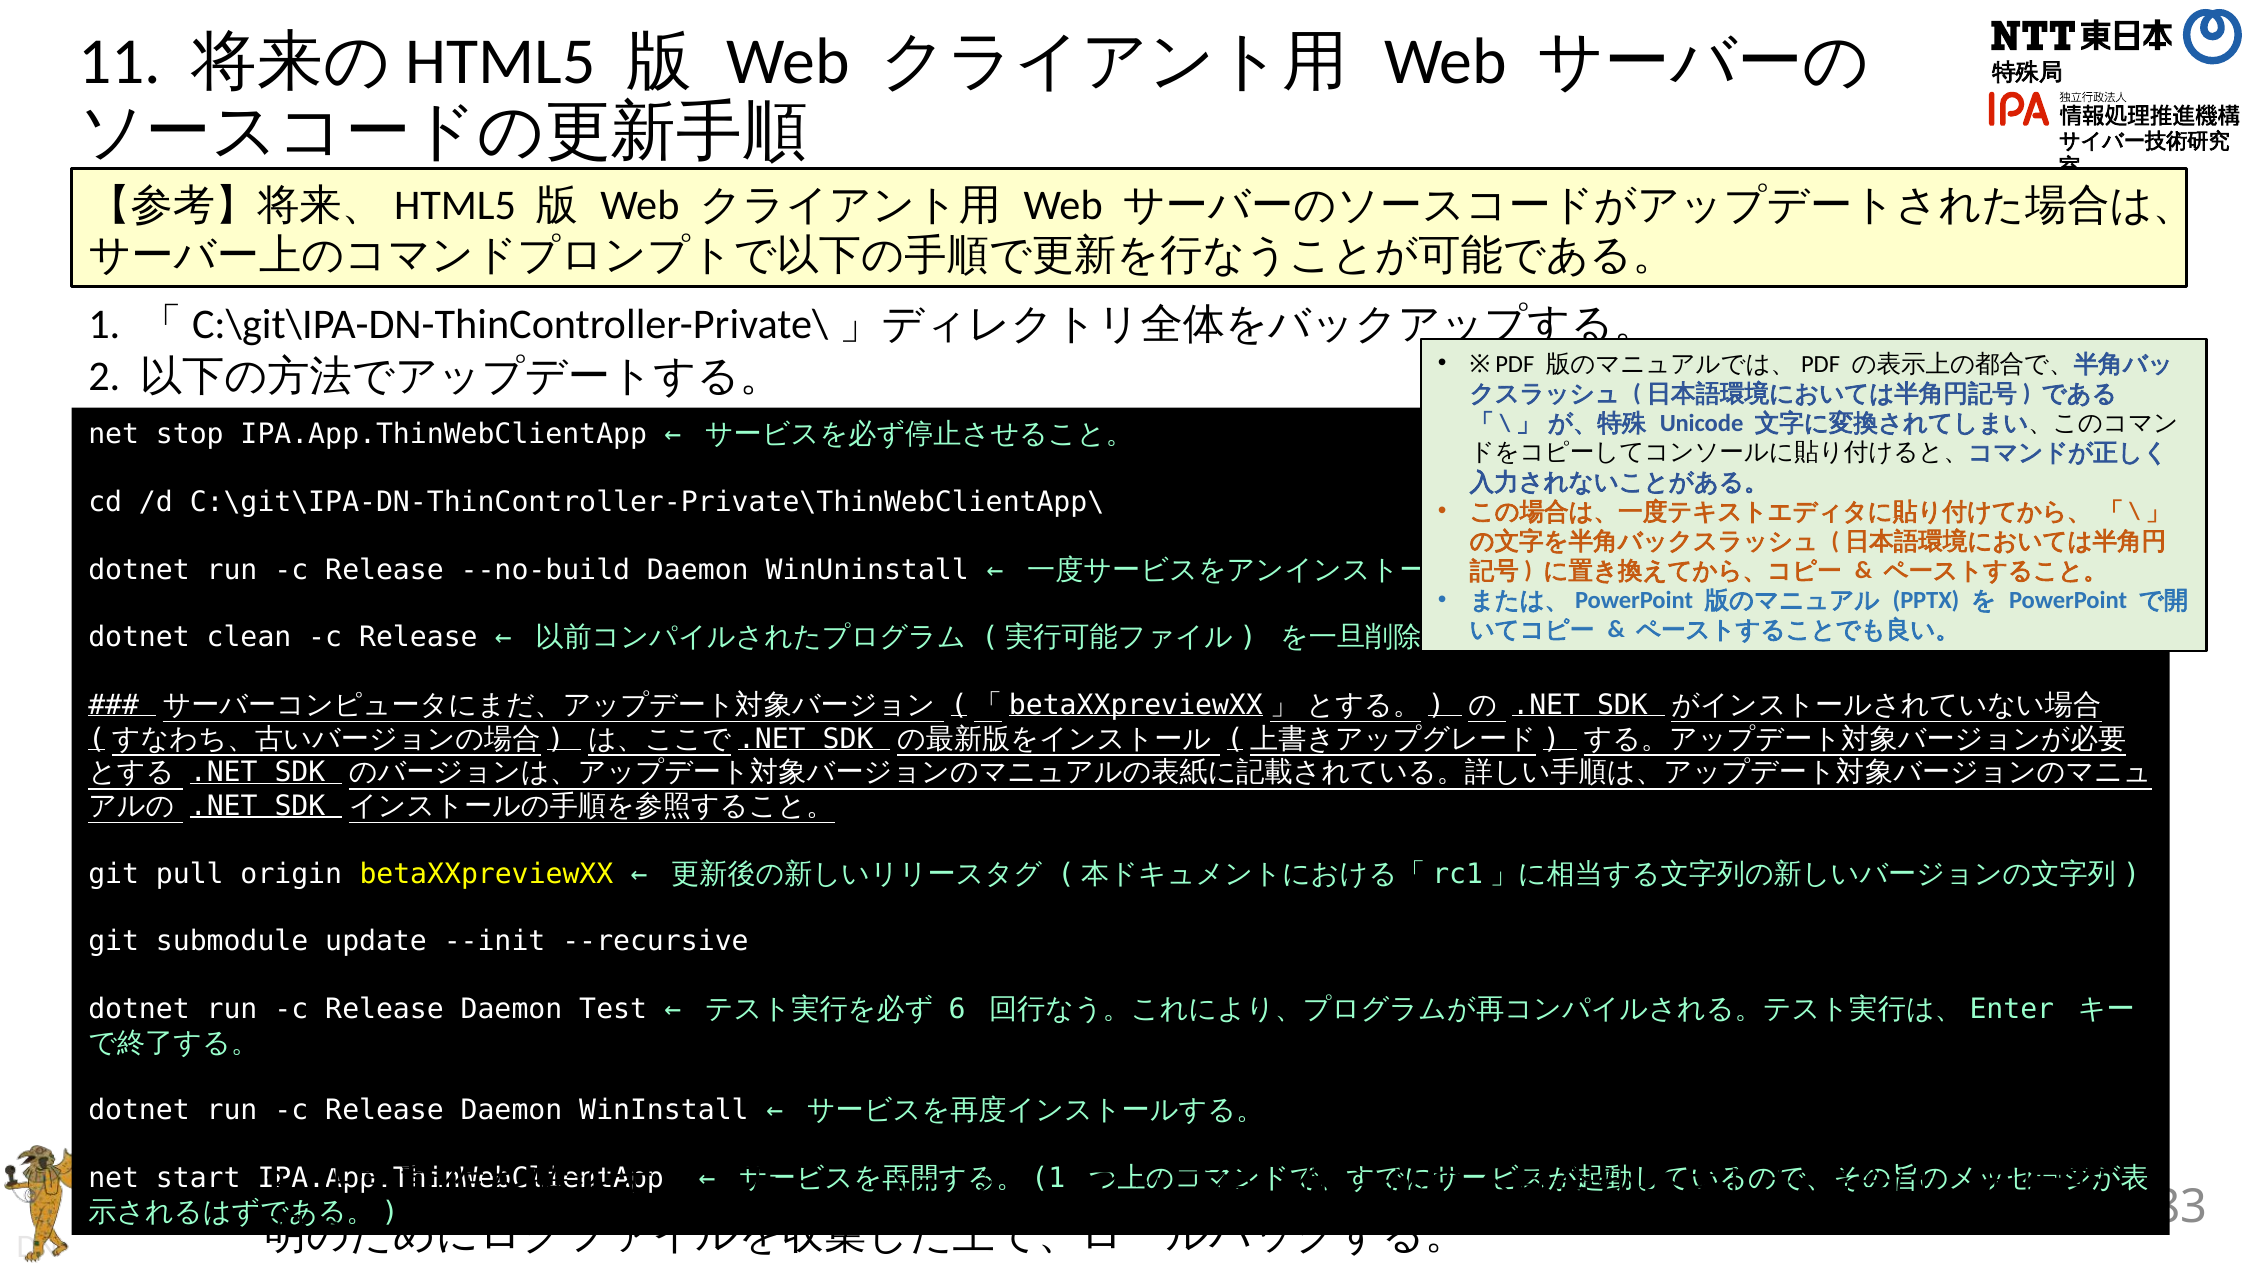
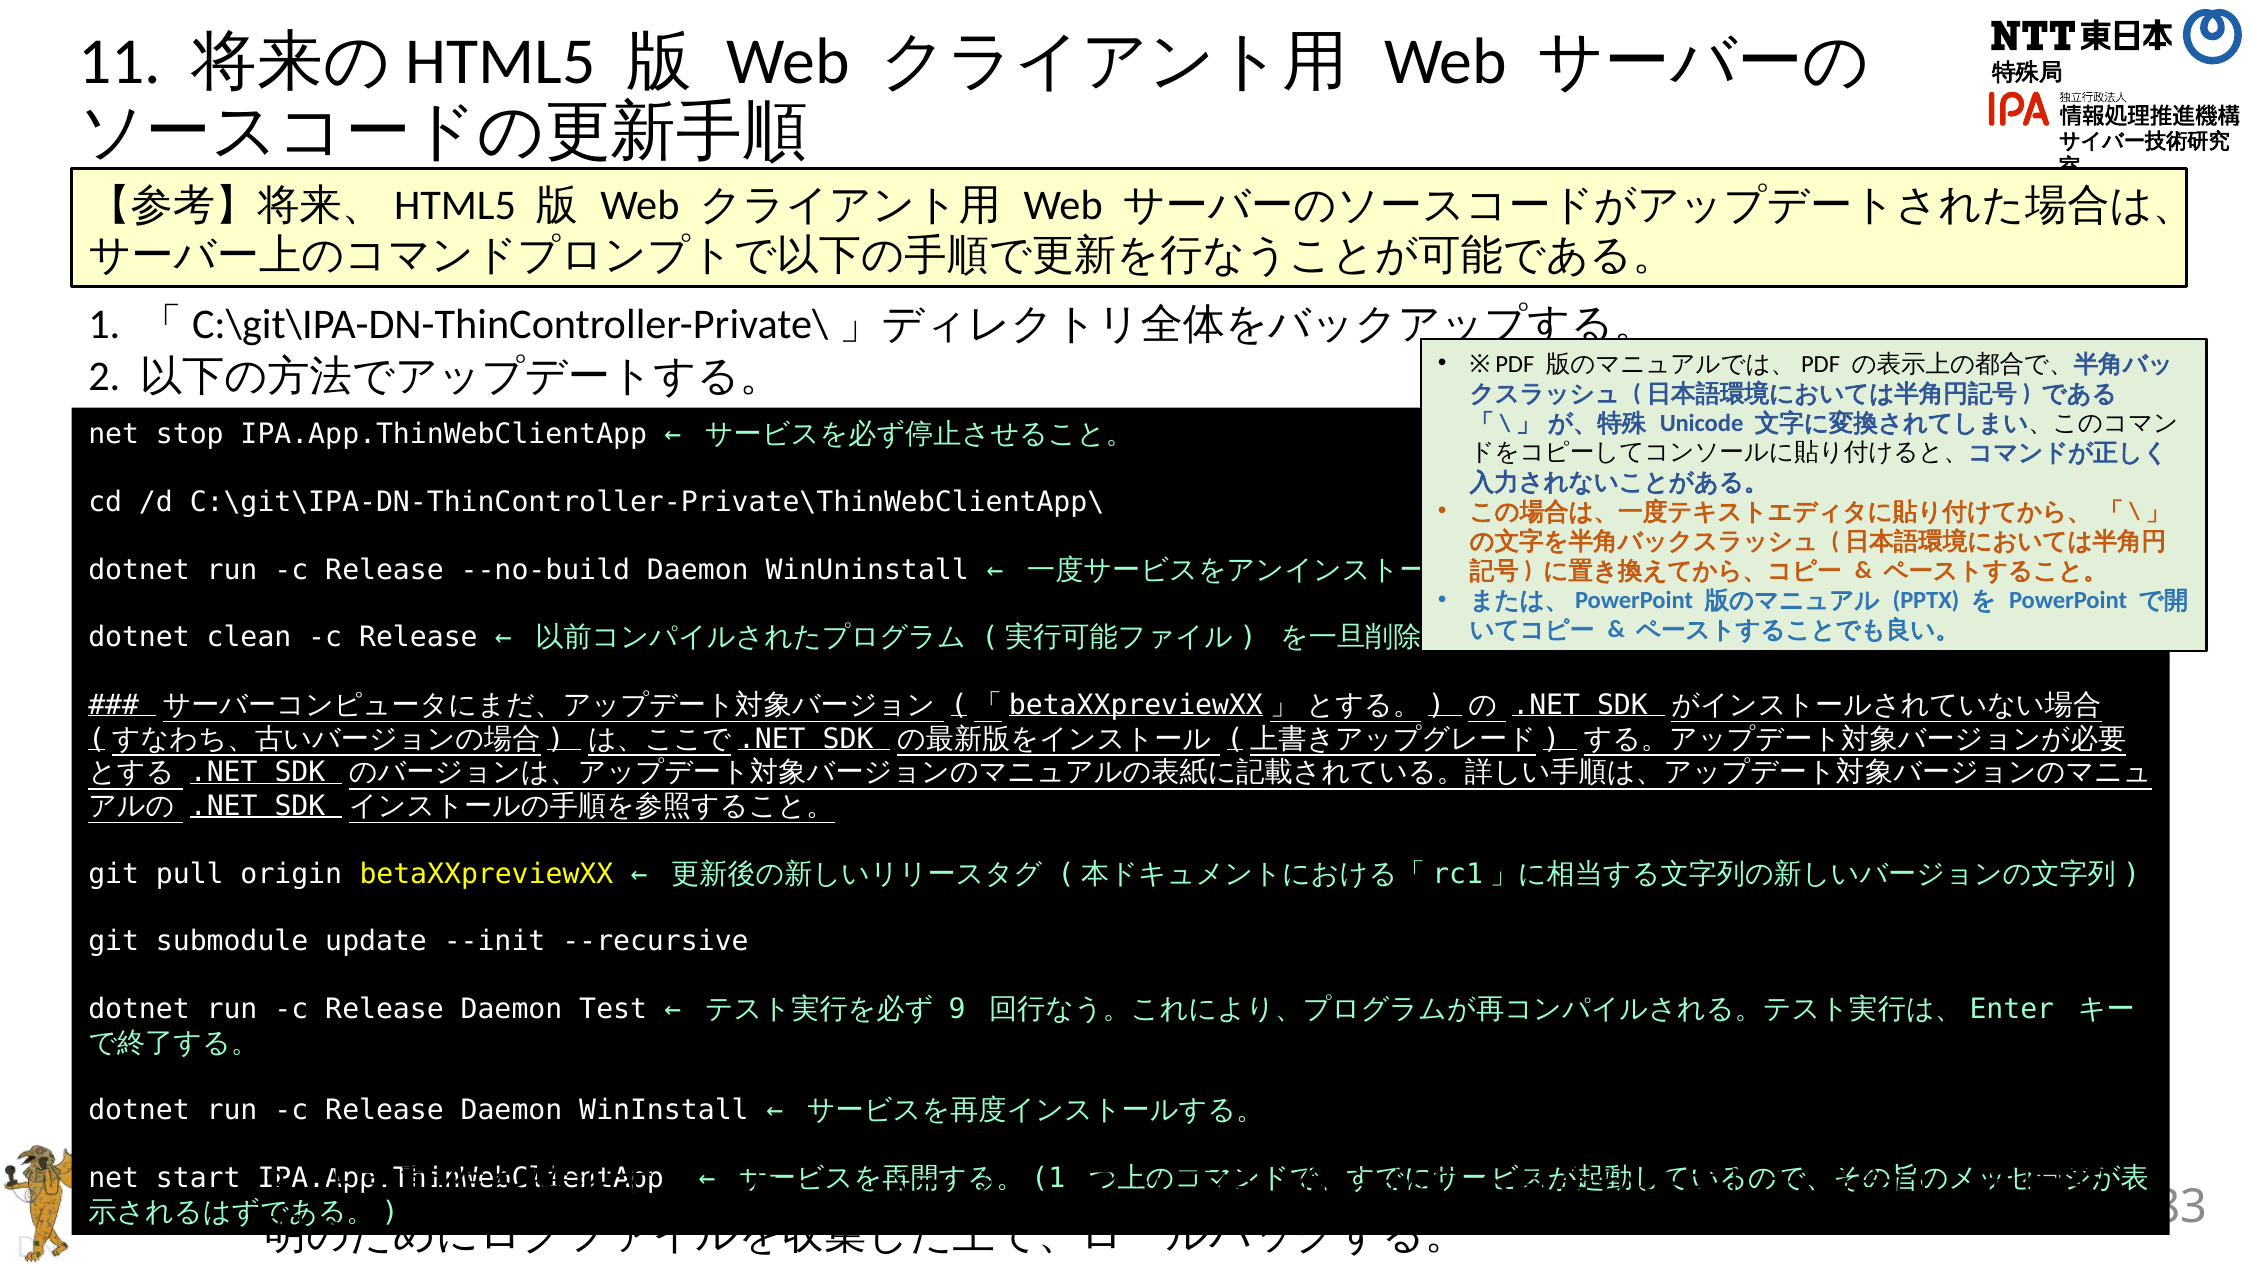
6: 6 -> 9 (957, 1009)
